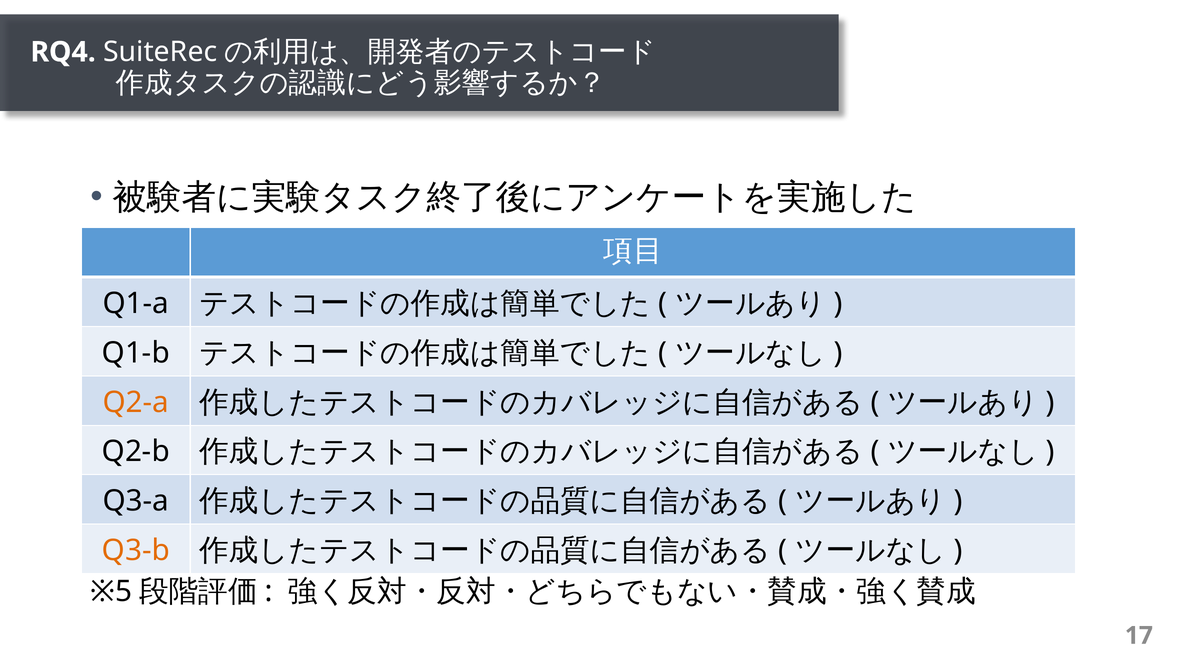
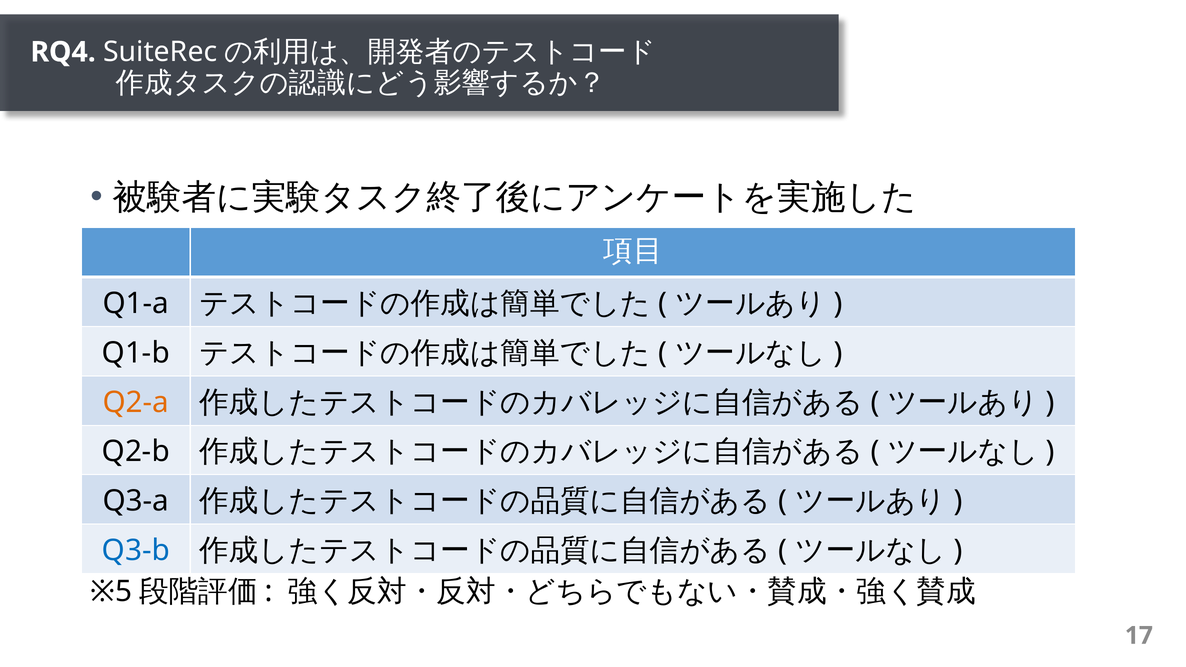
Q3-b colour: orange -> blue (136, 551)
